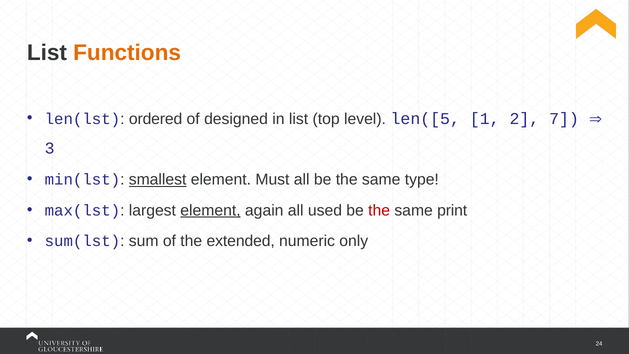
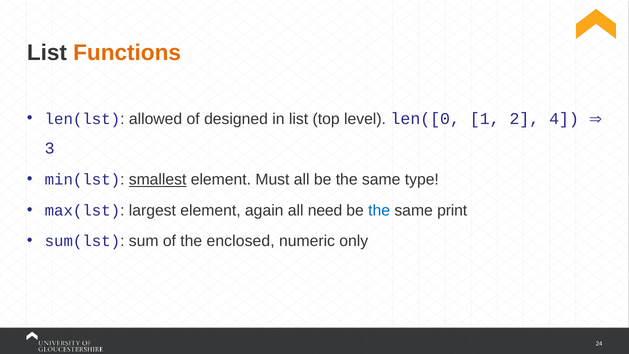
ordered: ordered -> allowed (156, 119)
len([5: len([5 -> len([0 (425, 119)
7: 7 -> 4 (564, 119)
element underline: present -> none (210, 210)
used: used -> need (325, 210)
the colour: red -> blue (379, 210)
extended: extended -> enclosed (241, 241)
